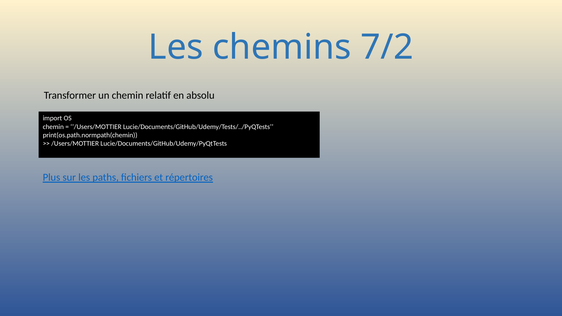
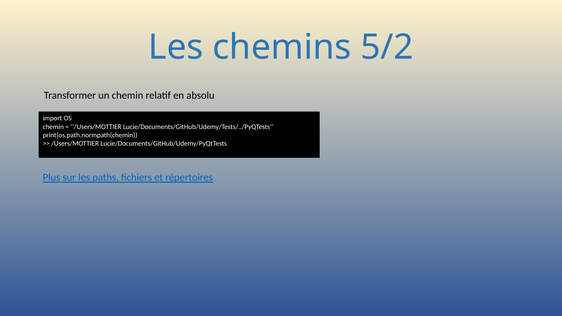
7/2: 7/2 -> 5/2 (387, 47)
